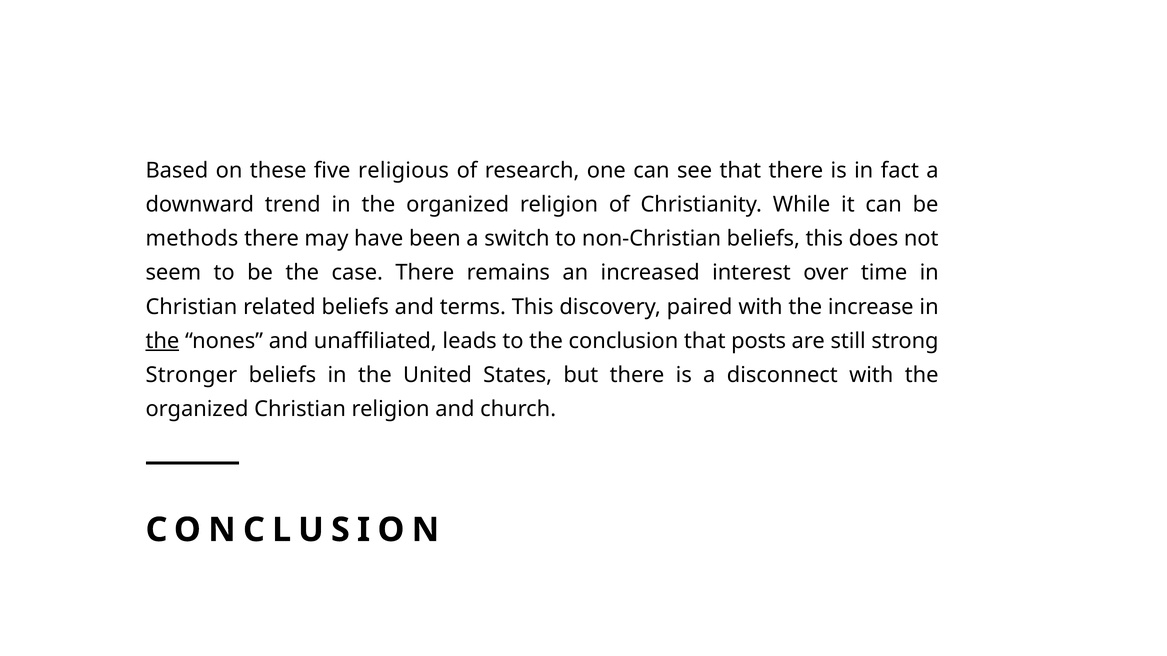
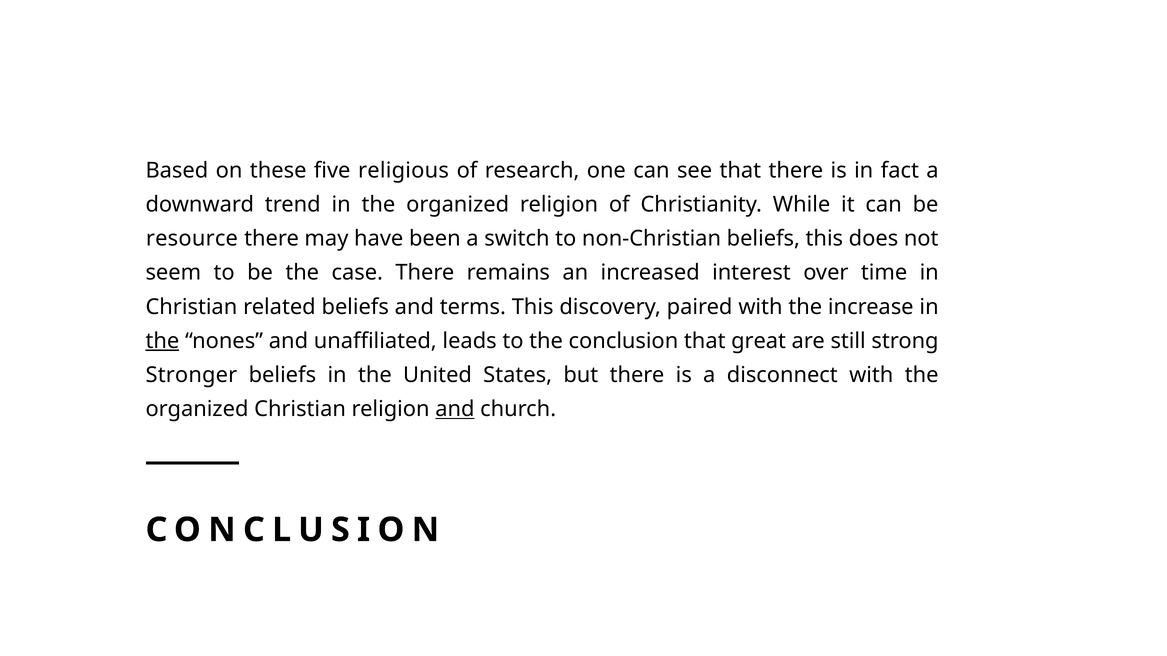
methods: methods -> resource (192, 239)
posts: posts -> great (759, 341)
and underline: none -> present (455, 409)
